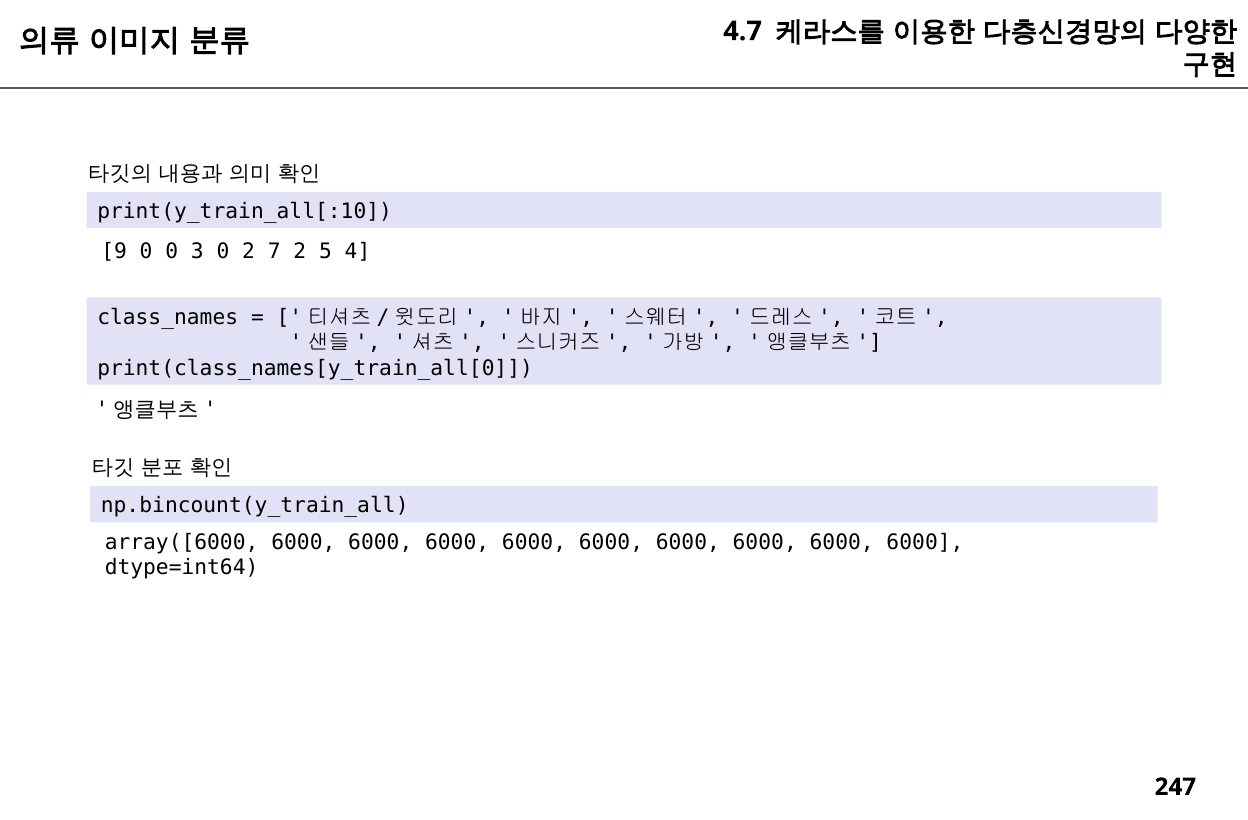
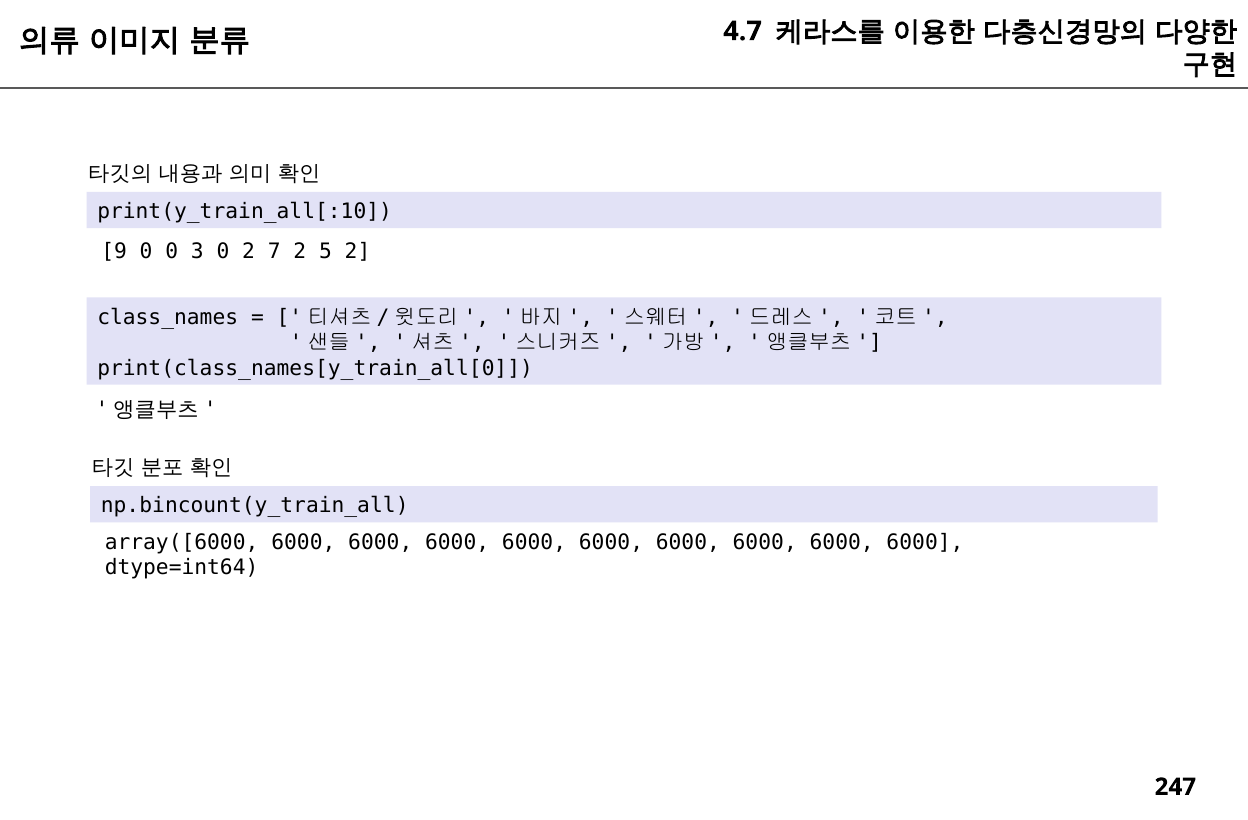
5 4: 4 -> 2 (358, 251)
